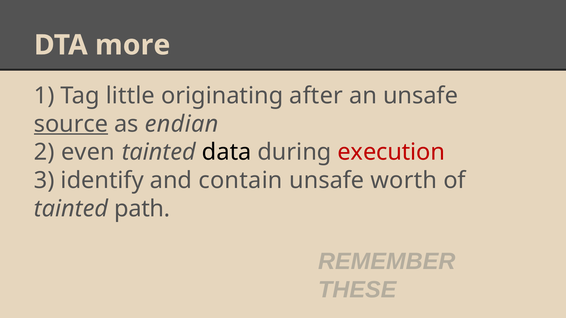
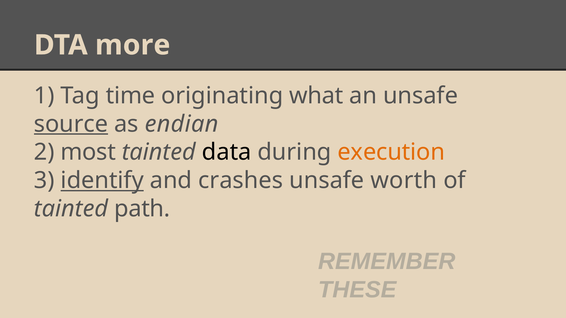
little: little -> time (130, 96)
after: after -> what (316, 96)
even: even -> most (88, 152)
execution colour: red -> orange (391, 152)
identify underline: none -> present (102, 181)
contain: contain -> crashes (241, 181)
